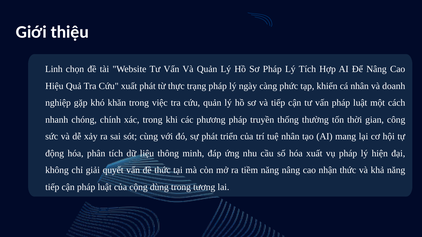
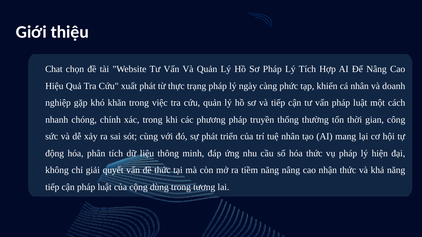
Linh: Linh -> Chat (54, 69)
hóa xuất: xuất -> thức (314, 154)
